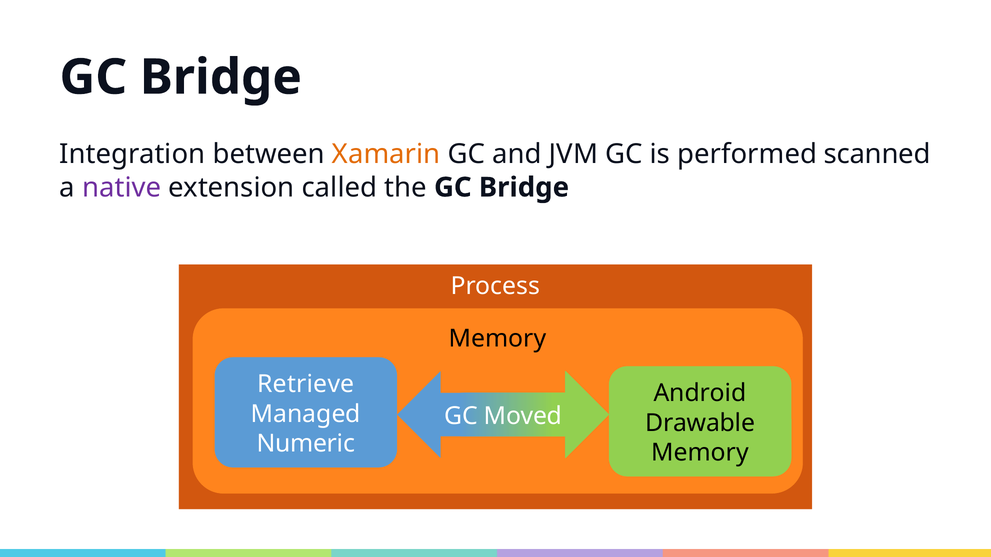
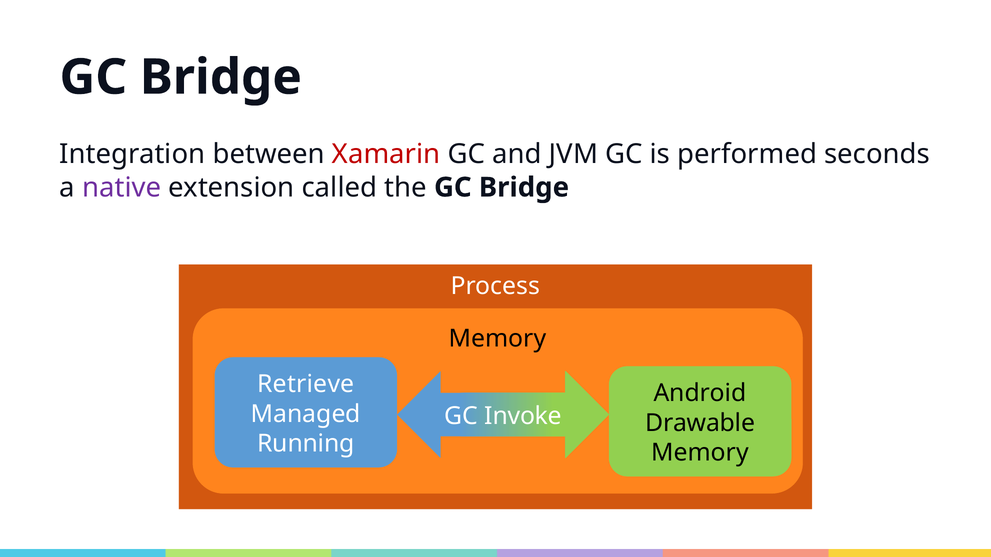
Xamarin colour: orange -> red (386, 155)
scanned: scanned -> seconds (877, 155)
Moved: Moved -> Invoke (523, 417)
Numeric: Numeric -> Running (306, 444)
